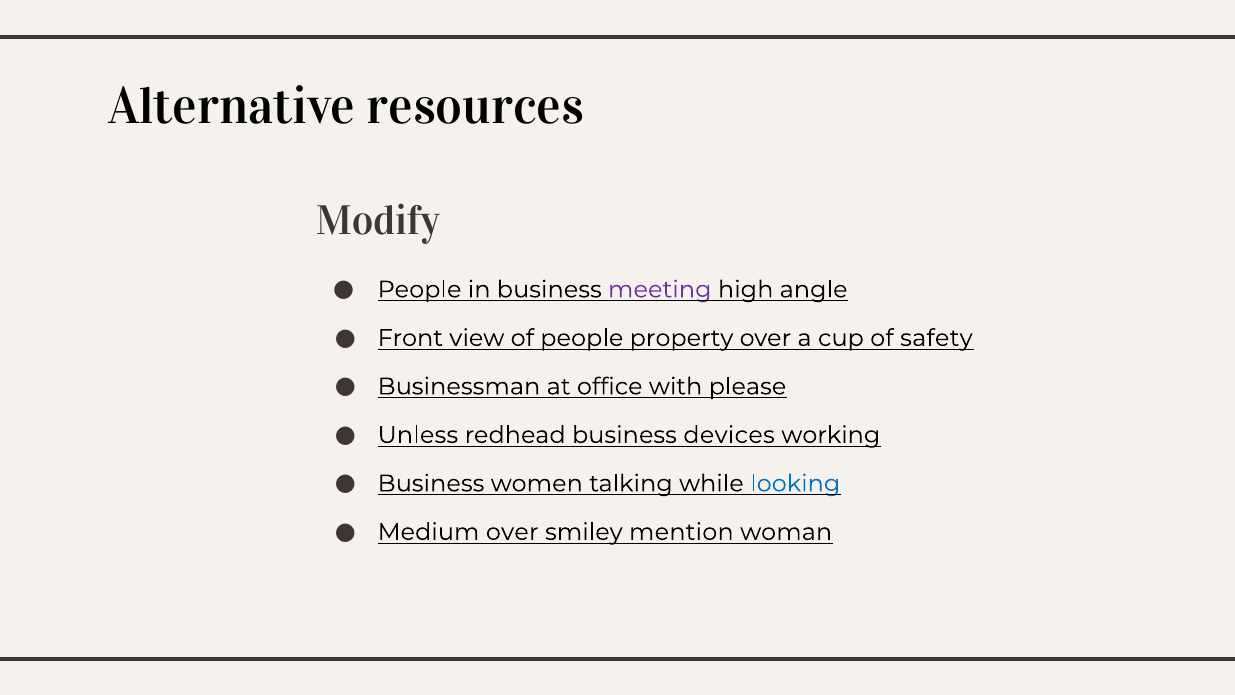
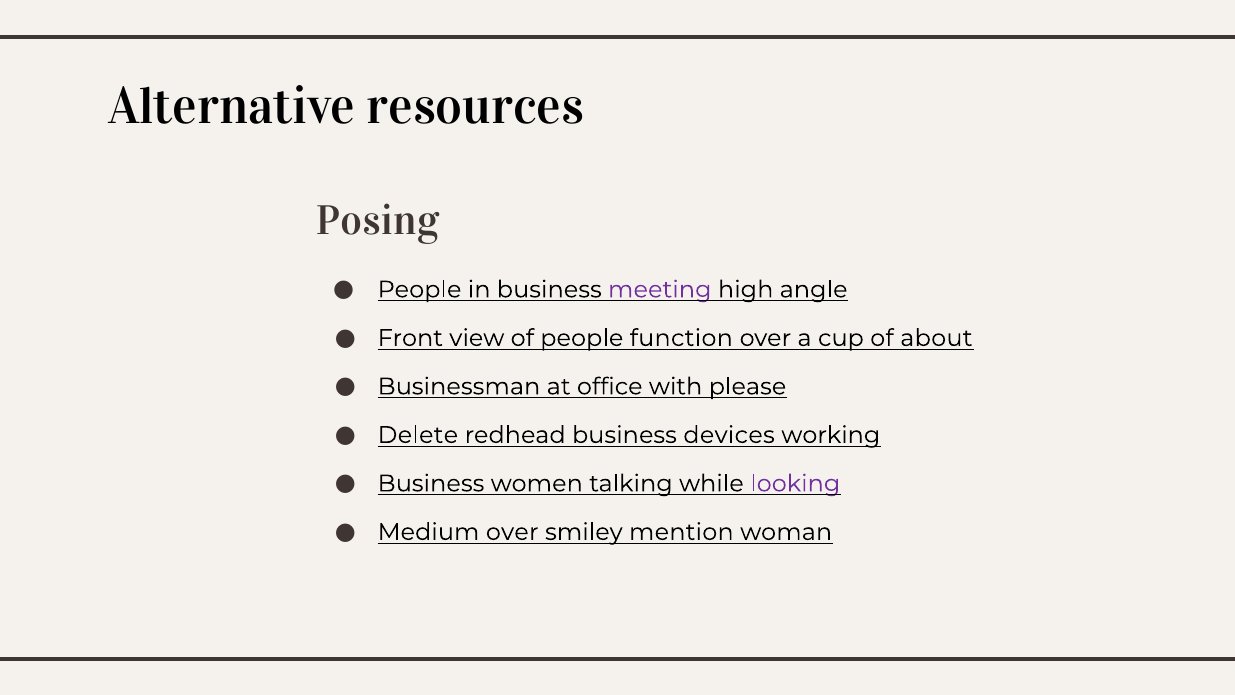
Modify: Modify -> Posing (378, 221)
property: property -> function (681, 338)
safety: safety -> about (936, 338)
Unless: Unless -> Delete (418, 435)
looking colour: blue -> purple (795, 483)
